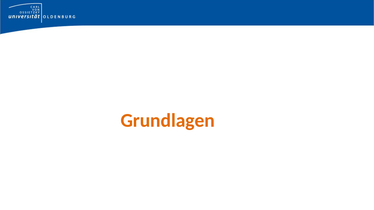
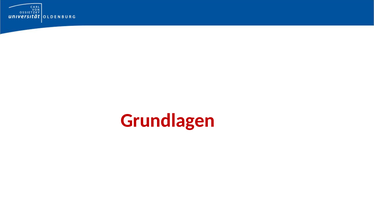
Grundlagen colour: orange -> red (168, 121)
